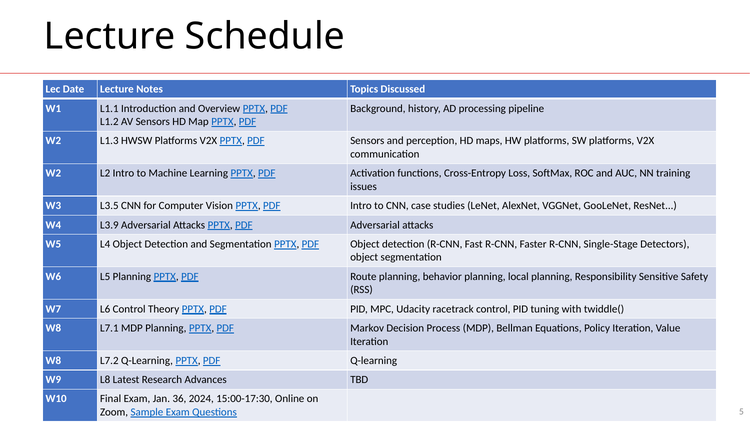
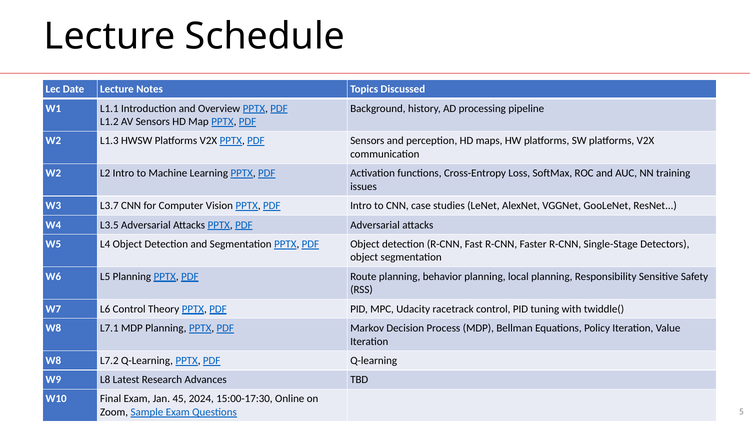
L3.5: L3.5 -> L3.7 (109, 206)
L3.9: L3.9 -> L3.5 (109, 225)
36: 36 -> 45 (179, 399)
